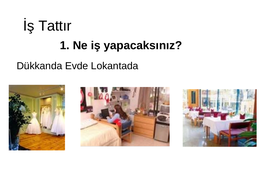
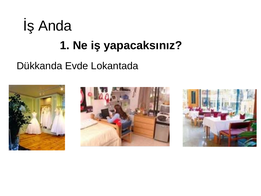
Tattır: Tattır -> Anda (55, 26)
